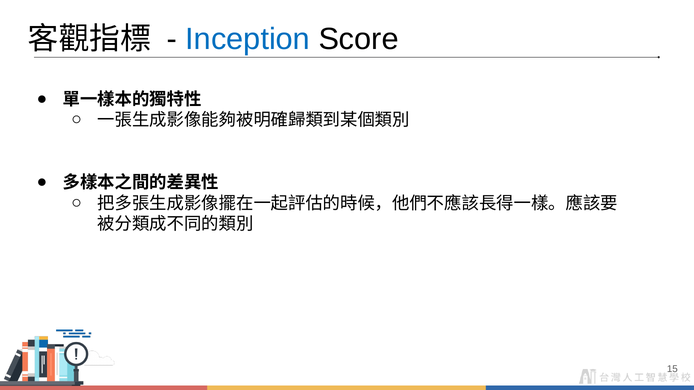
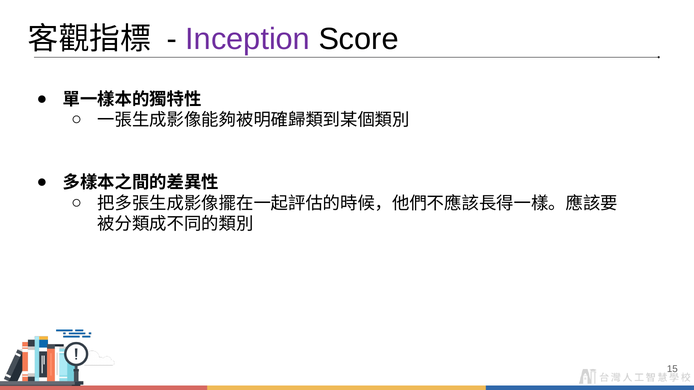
Inception colour: blue -> purple (248, 39)
